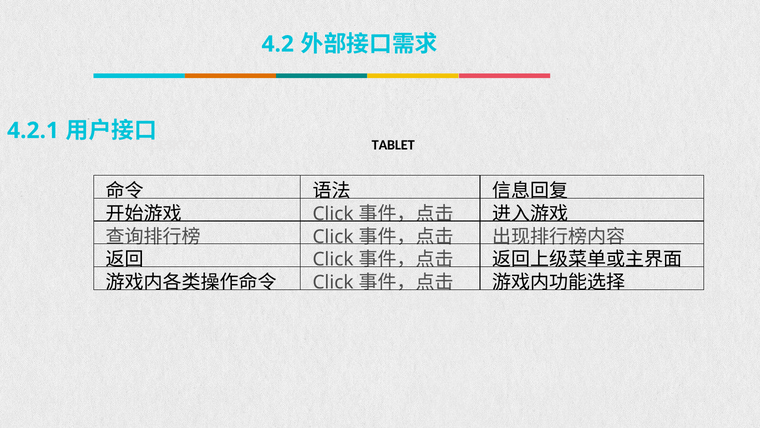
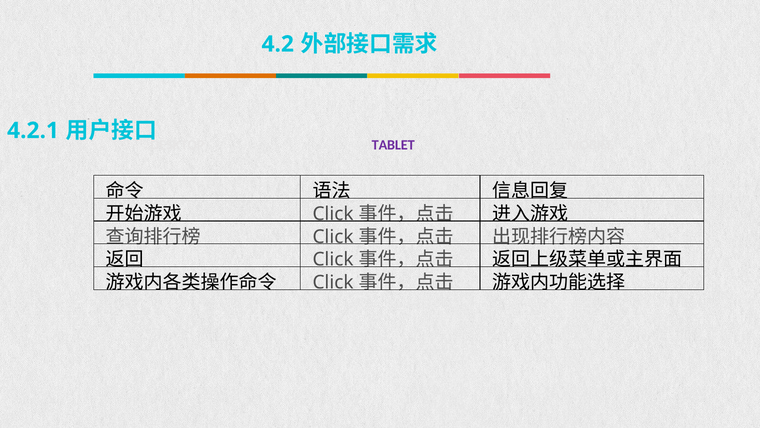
TABLET colour: black -> purple (393, 145)
